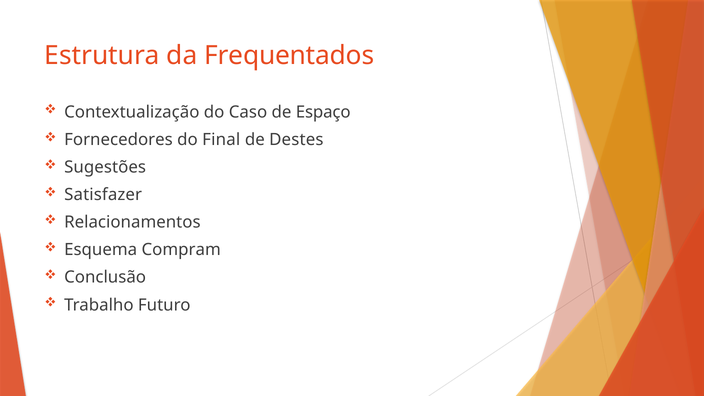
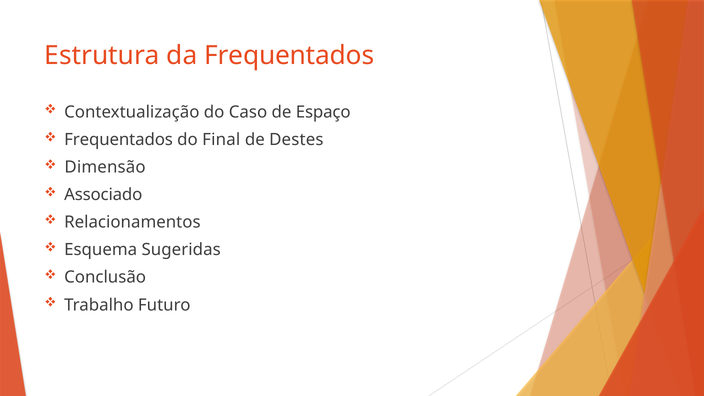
Fornecedores: Fornecedores -> Frequentados (119, 140)
Sugestões: Sugestões -> Dimensão (105, 167)
Satisfazer: Satisfazer -> Associado (103, 195)
Compram: Compram -> Sugeridas (181, 250)
